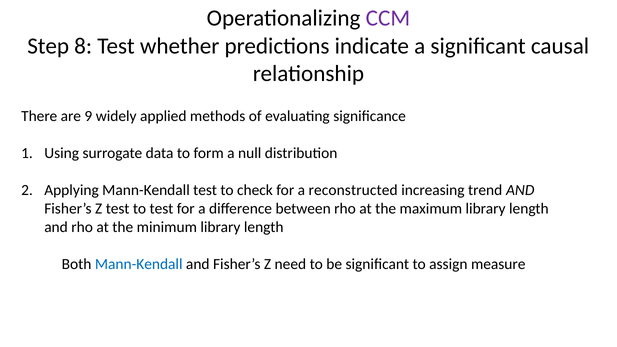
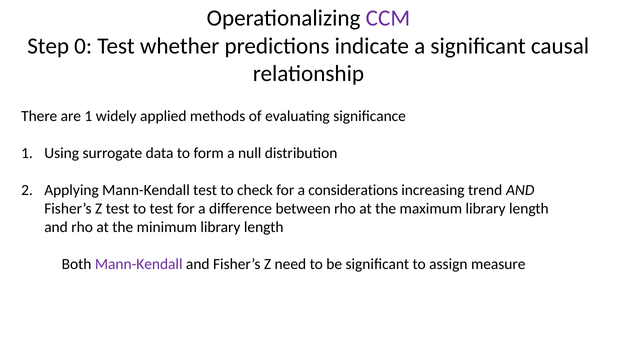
8: 8 -> 0 (83, 46)
are 9: 9 -> 1 (88, 116)
reconstructed: reconstructed -> considerations (353, 190)
Mann-Kendall colour: blue -> purple (139, 264)
